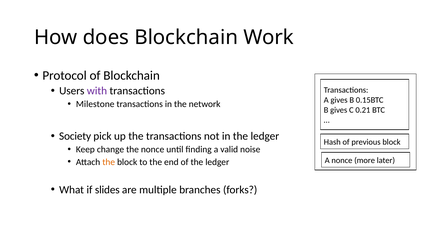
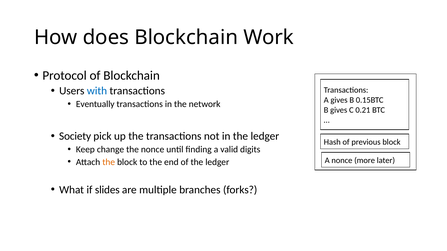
with colour: purple -> blue (97, 91)
Milestone: Milestone -> Eventually (95, 104)
noise: noise -> digits (250, 150)
